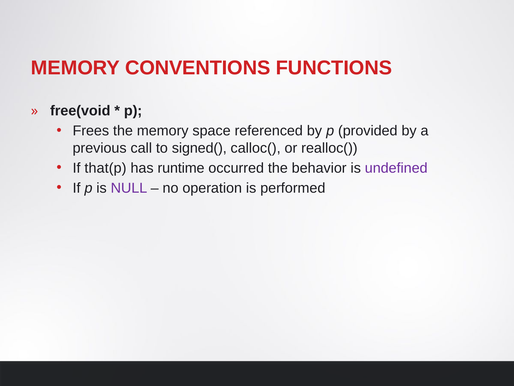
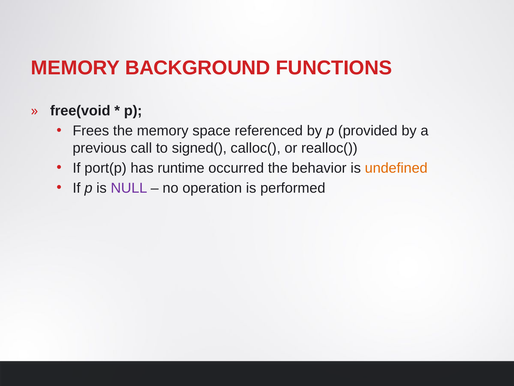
CONVENTIONS: CONVENTIONS -> BACKGROUND (198, 68)
that(p: that(p -> port(p (106, 168)
undefined colour: purple -> orange (396, 168)
